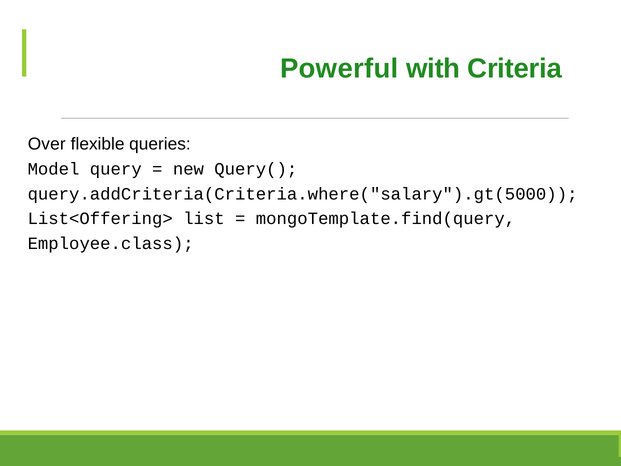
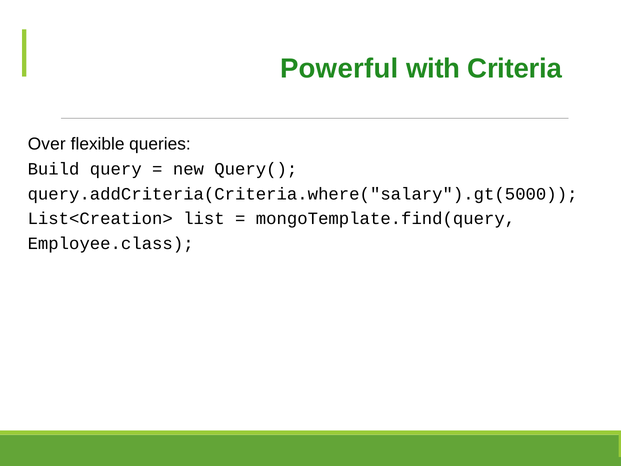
Model: Model -> Build (54, 169)
List<Offering>: List<Offering> -> List<Creation> (100, 219)
